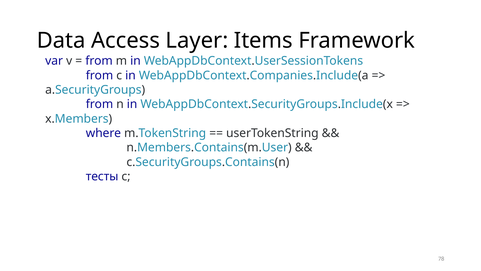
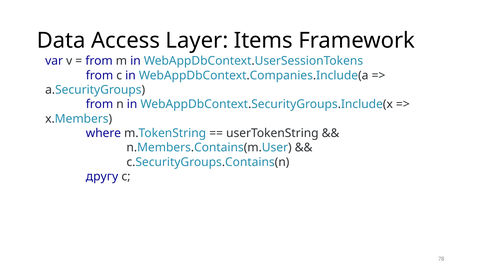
тесты: тесты -> другу (102, 176)
